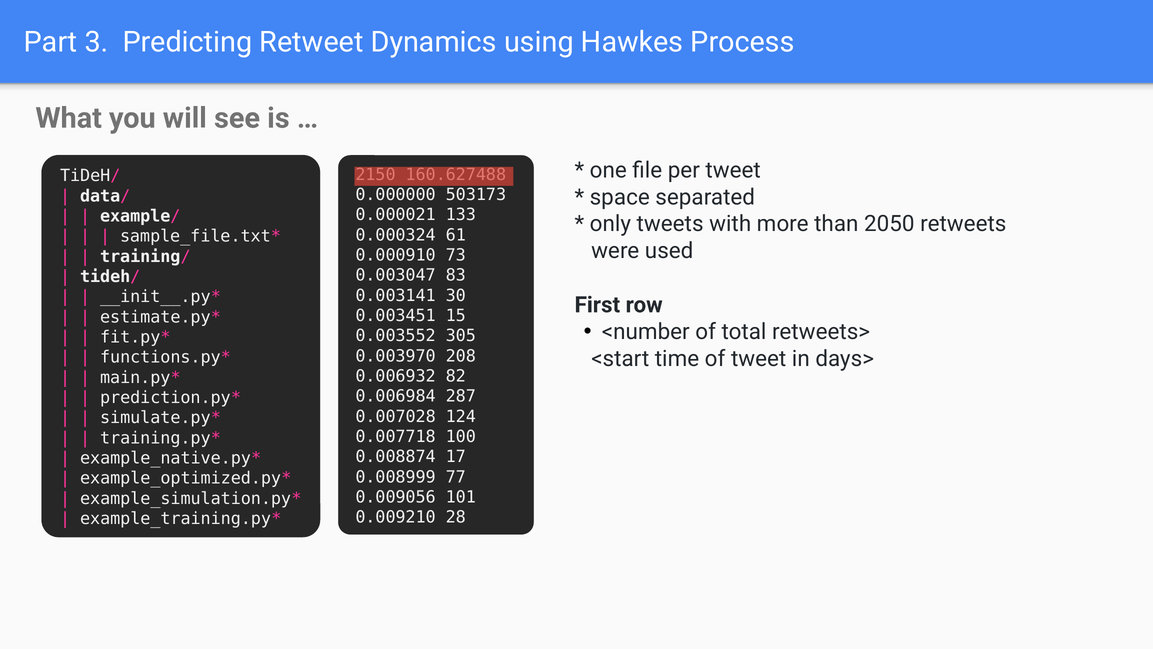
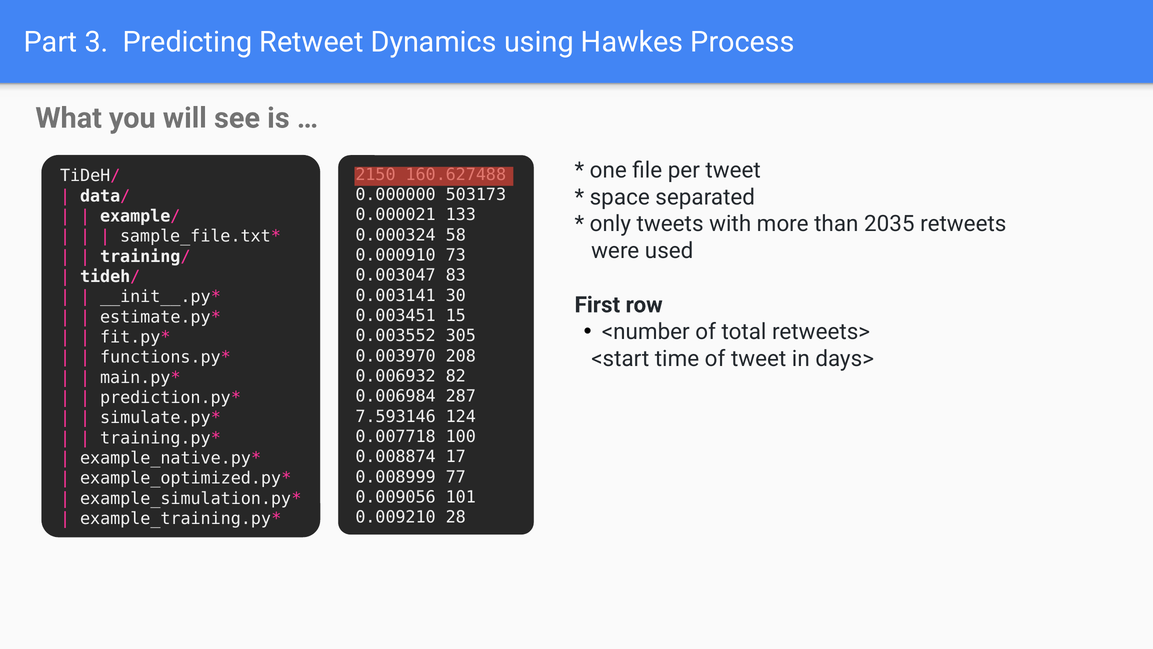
2050: 2050 -> 2035 (889, 224)
61: 61 -> 58 (456, 235)
0.007028: 0.007028 -> 7.593146 (396, 416)
